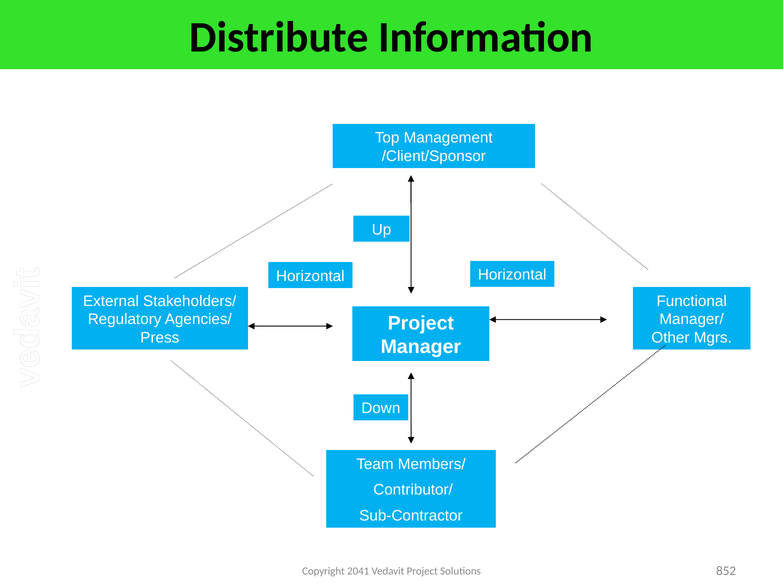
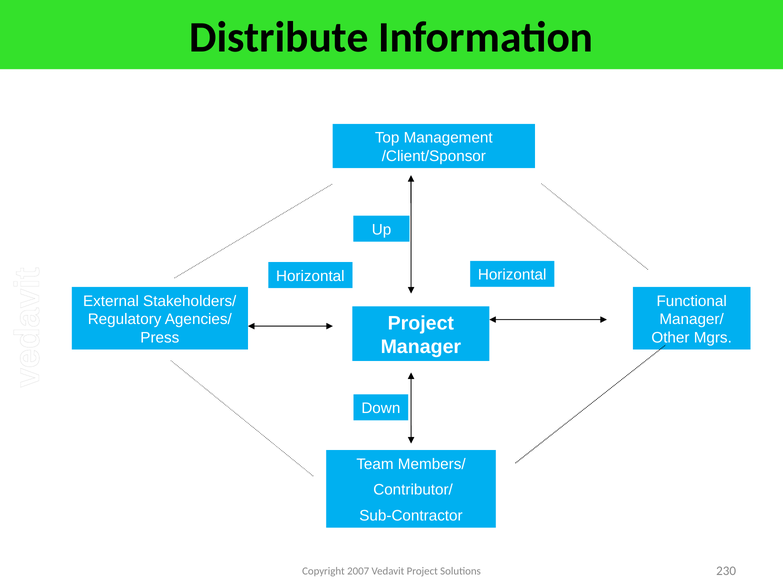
2041: 2041 -> 2007 (358, 571)
852: 852 -> 230 (726, 571)
